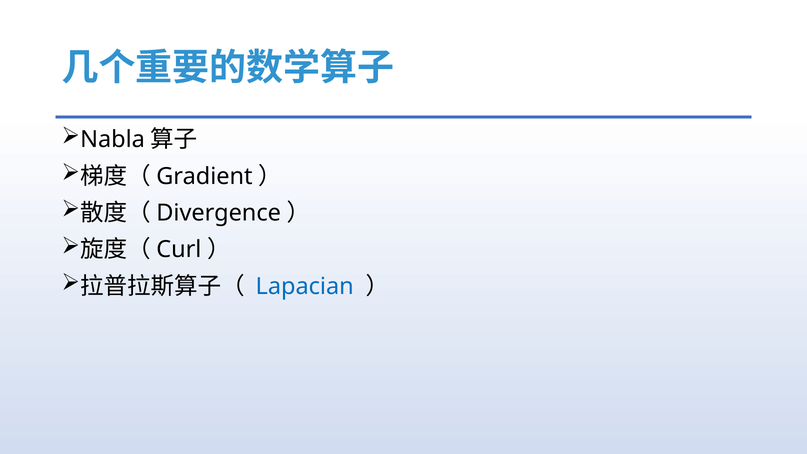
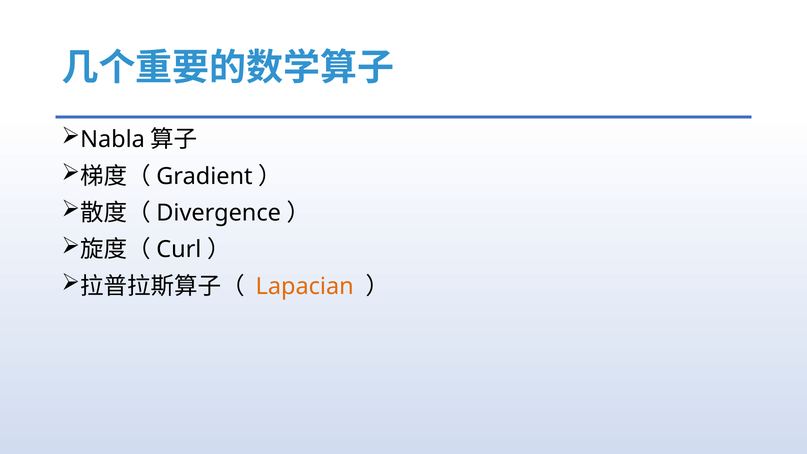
Lapacian colour: blue -> orange (305, 286)
